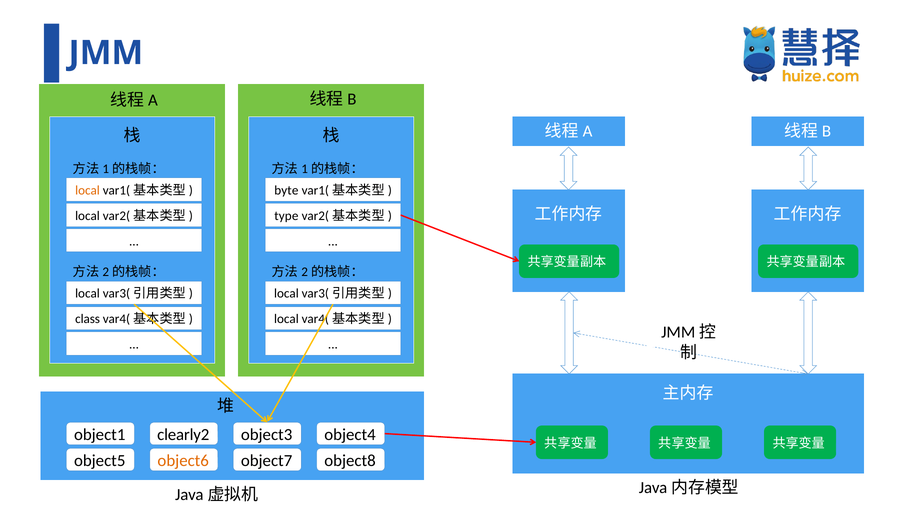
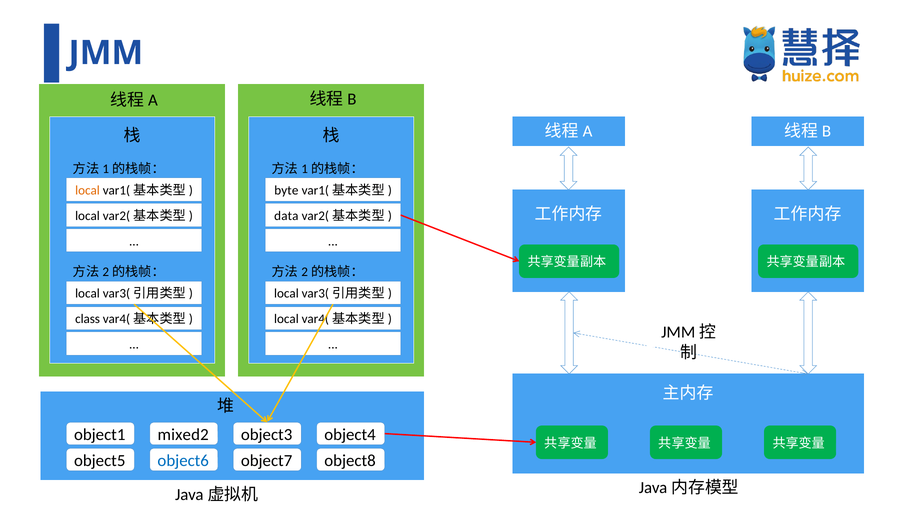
type: type -> data (286, 216)
clearly2: clearly2 -> mixed2 (183, 435)
object6 colour: orange -> blue (183, 460)
